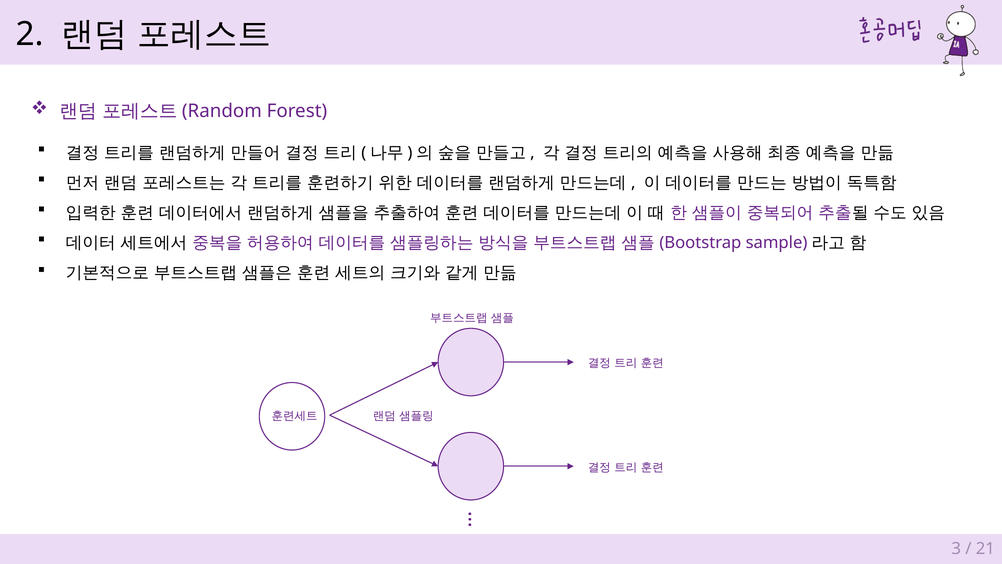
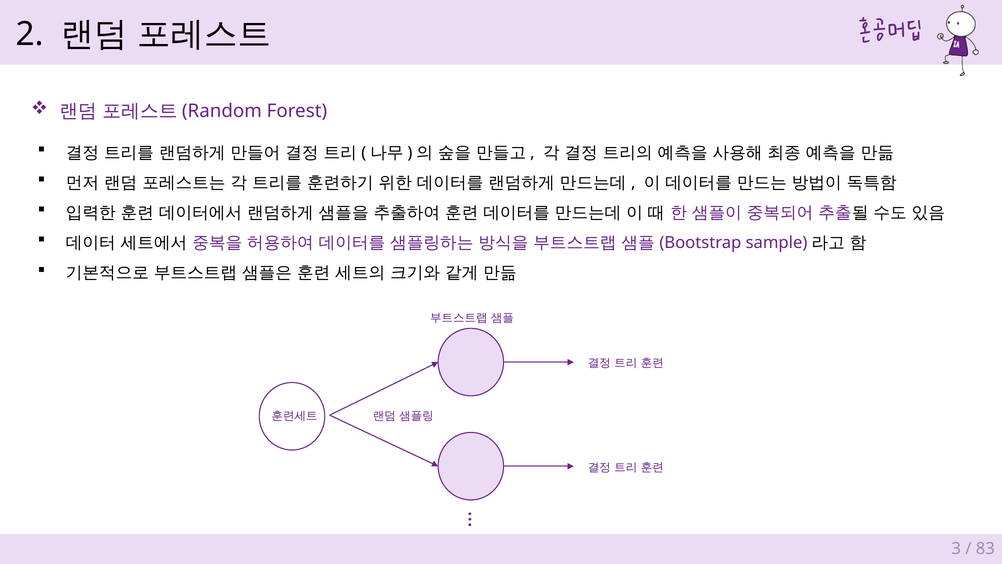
21: 21 -> 83 (985, 548)
